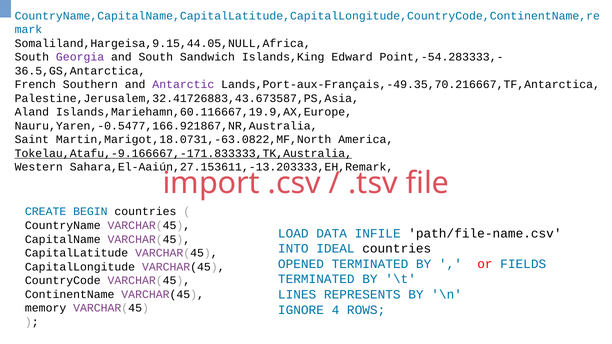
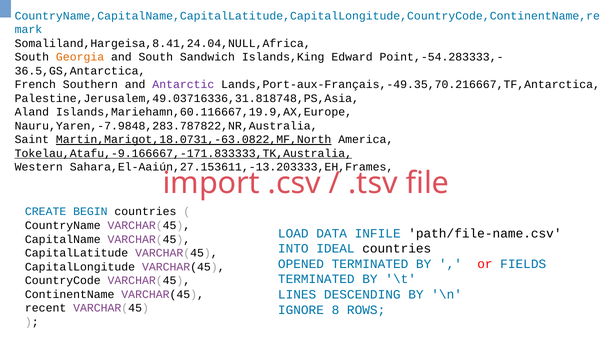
Somaliland,Hargeisa,9.15,44.05,NULL,Africa: Somaliland,Hargeisa,9.15,44.05,NULL,Africa -> Somaliland,Hargeisa,8.41,24.04,NULL,Africa (163, 43)
Georgia colour: purple -> orange (80, 57)
Palestine,Jerusalem,32.41726883,43.673587,PS,Asia: Palestine,Jerusalem,32.41726883,43.673587,PS,Asia -> Palestine,Jerusalem,49.03716336,31.818748,PS,Asia (187, 98)
Nauru,Yaren,-0.5477,166.921867,NR,Australia: Nauru,Yaren,-0.5477,166.921867,NR,Australia -> Nauru,Yaren,-7.9848,283.787822,NR,Australia (166, 126)
Martin,Marigot,18.0731,-63.0822,MF,North underline: none -> present (194, 140)
Sahara,El-Aaiún,27.153611,-13.203333,EH,Remark: Sahara,El-Aaiún,27.153611,-13.203333,EH,Remark -> Sahara,El-Aaiún,27.153611,-13.203333,EH,Frames (232, 167)
REPRESENTS: REPRESENTS -> DESCENDING (362, 295)
memory: memory -> recent (46, 308)
4: 4 -> 8 (335, 310)
